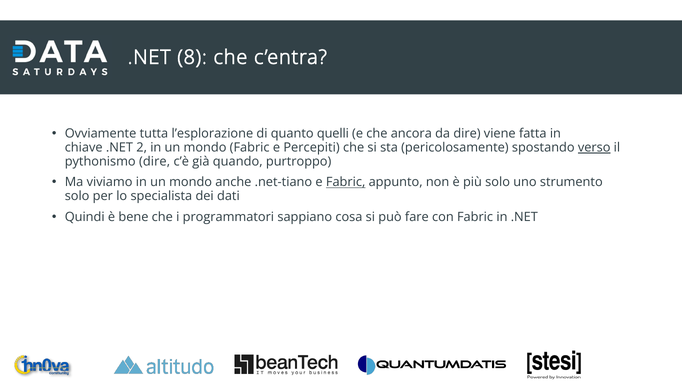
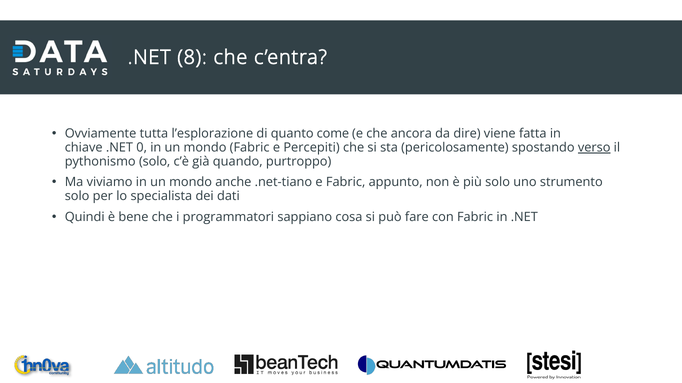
quelli: quelli -> come (333, 134)
2: 2 -> 0 (142, 148)
pythonismo dire: dire -> solo (155, 162)
Fabric underline: present -> none (346, 183)
